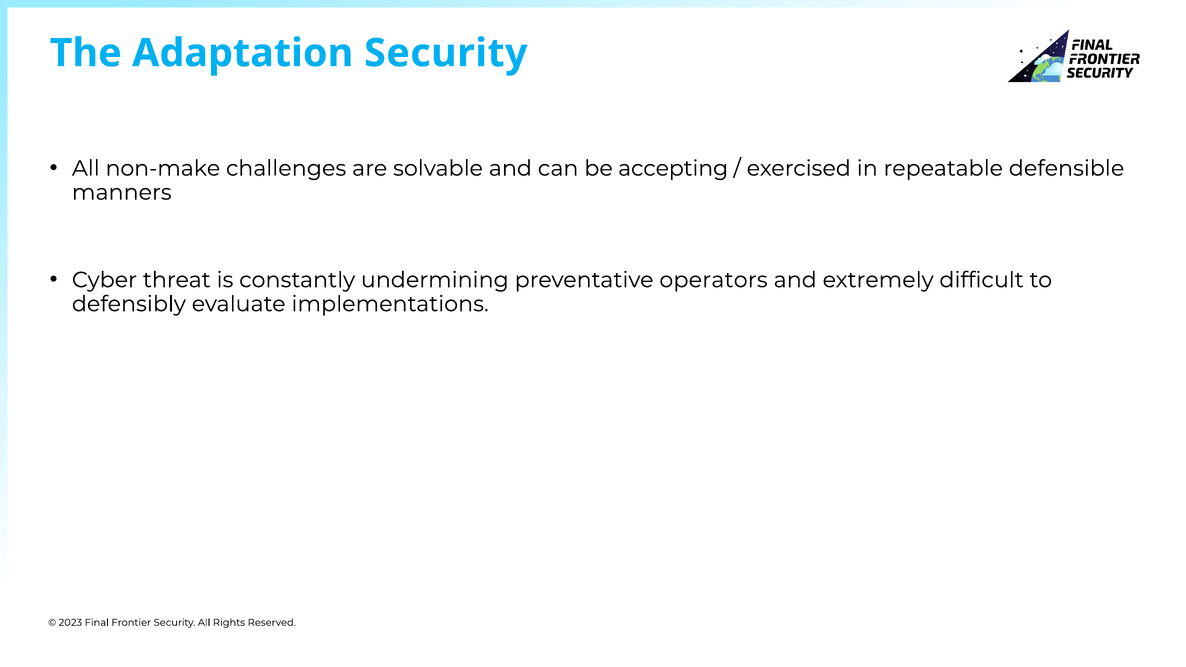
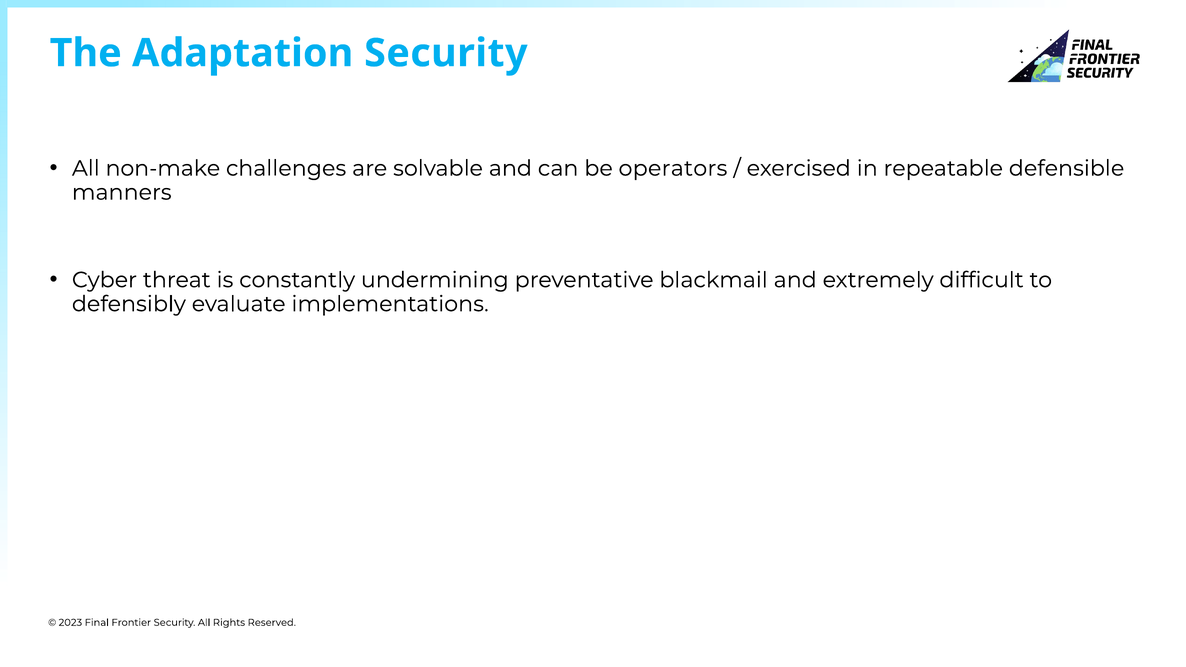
accepting: accepting -> operators (673, 168)
operators: operators -> blackmail (714, 280)
